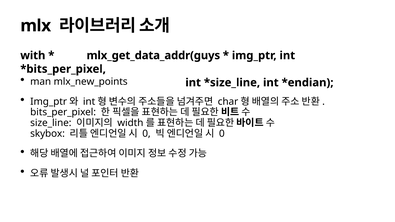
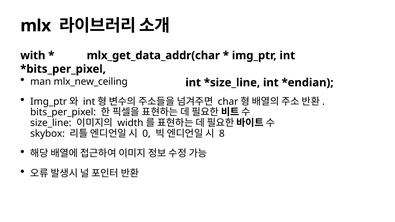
mlx_get_data_addr(guys: mlx_get_data_addr(guys -> mlx_get_data_addr(char (153, 56)
mlx_new_points: mlx_new_points -> mlx_new_ceiling (91, 82)
0: 0 -> 8 (222, 134)
